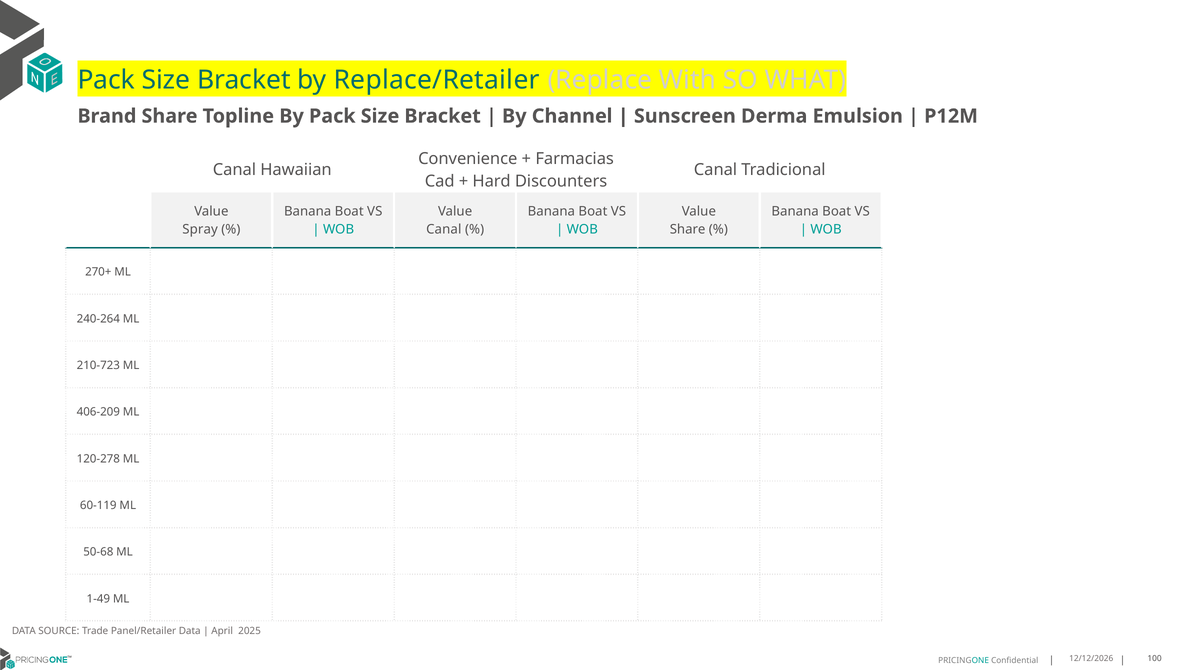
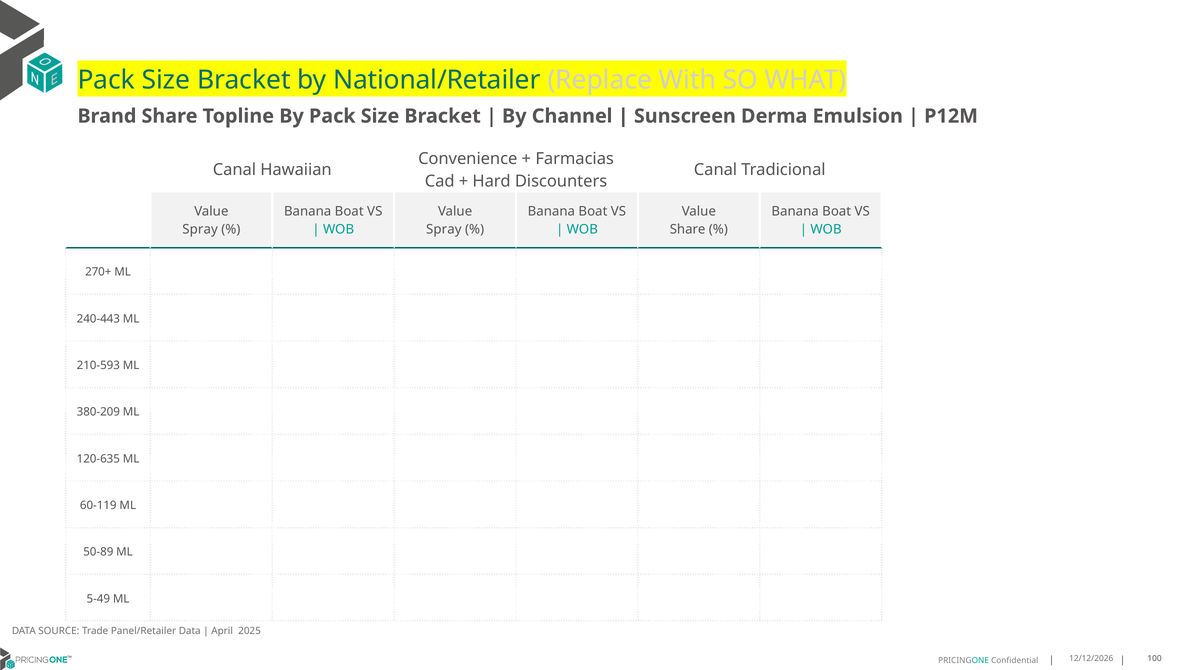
Replace/Retailer: Replace/Retailer -> National/Retailer (437, 80)
Canal: Canal -> Spray (444, 229)
240-264: 240-264 -> 240-443 (98, 319)
210-723: 210-723 -> 210-593 (98, 365)
406-209: 406-209 -> 380-209 (98, 412)
120-278: 120-278 -> 120-635 (98, 459)
50-68: 50-68 -> 50-89 (98, 552)
1-49: 1-49 -> 5-49 (98, 599)
